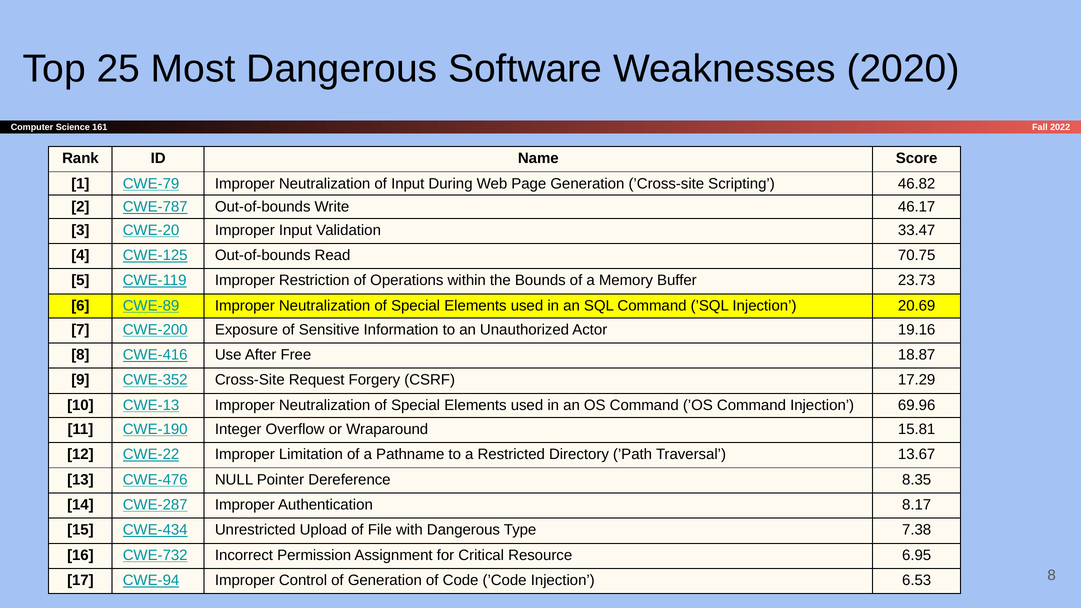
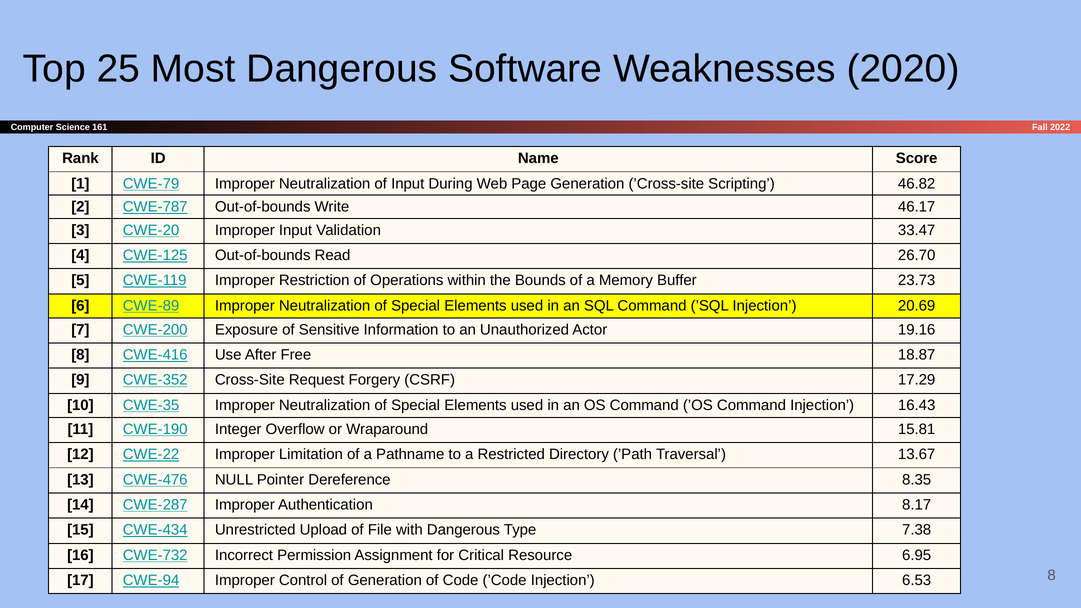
70.75: 70.75 -> 26.70 (917, 255)
CWE-13: CWE-13 -> CWE-35 (151, 405)
69.96: 69.96 -> 16.43 (917, 405)
